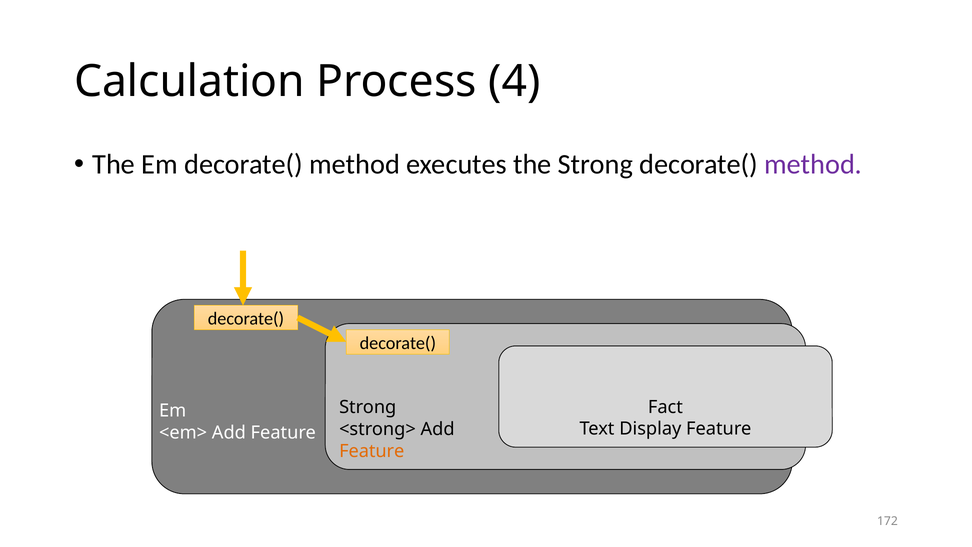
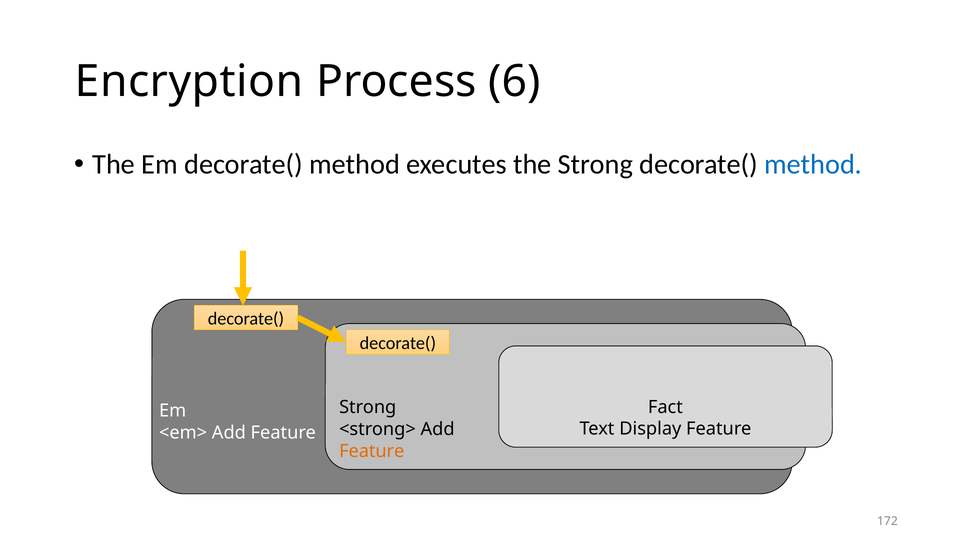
Calculation: Calculation -> Encryption (189, 82)
4: 4 -> 6 (514, 82)
method colour: purple -> blue (813, 164)
